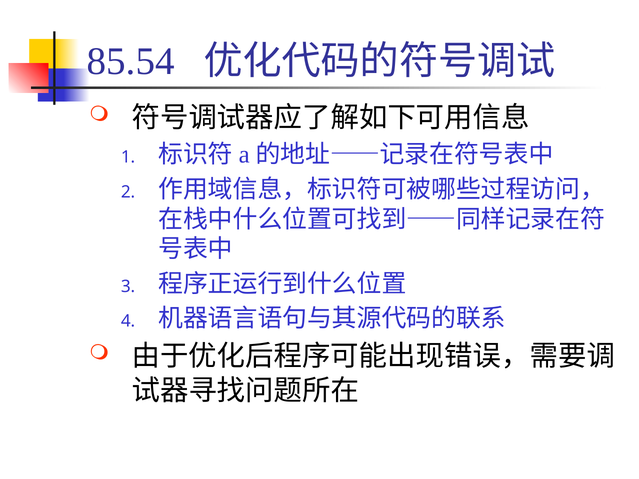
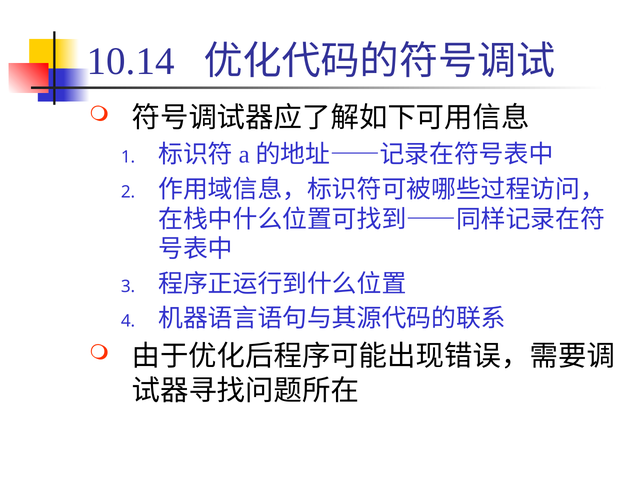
85.54: 85.54 -> 10.14 (131, 61)
